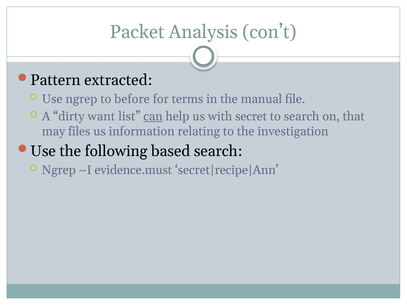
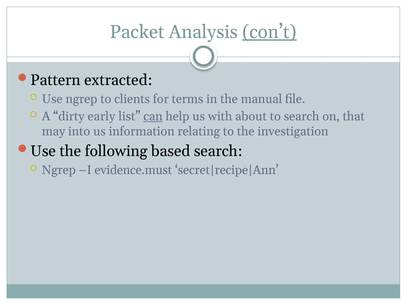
con’t underline: none -> present (269, 32)
before: before -> clients (132, 99)
want: want -> early (101, 117)
secret: secret -> about (251, 117)
files: files -> into (79, 131)
